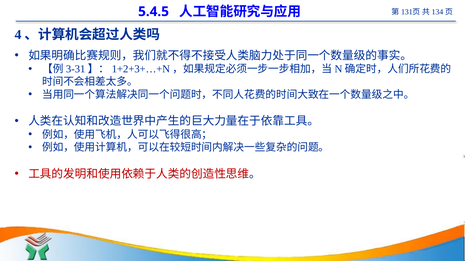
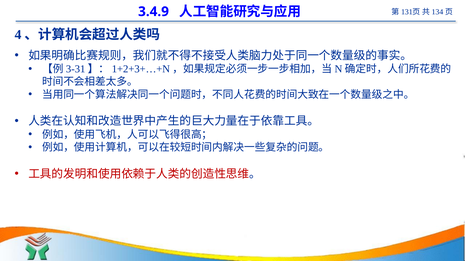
5.4.5: 5.4.5 -> 3.4.9 (154, 12)
